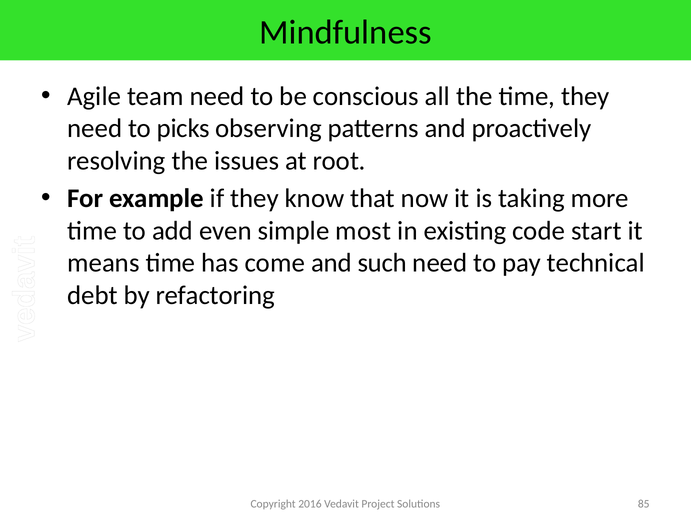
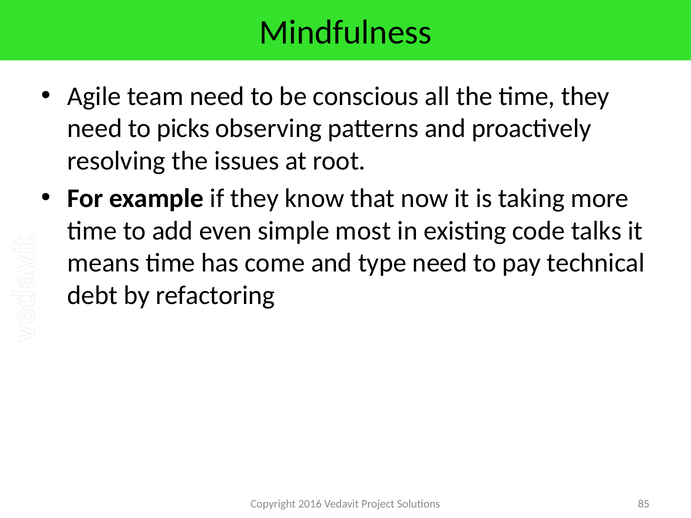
start: start -> talks (596, 231)
such: such -> type (382, 263)
